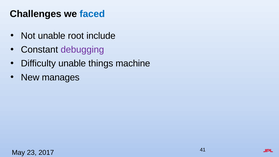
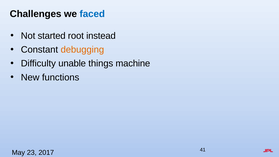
Not unable: unable -> started (52, 36)
include: include -> instead (101, 36)
debugging colour: purple -> orange (82, 50)
manages: manages -> functions (61, 77)
